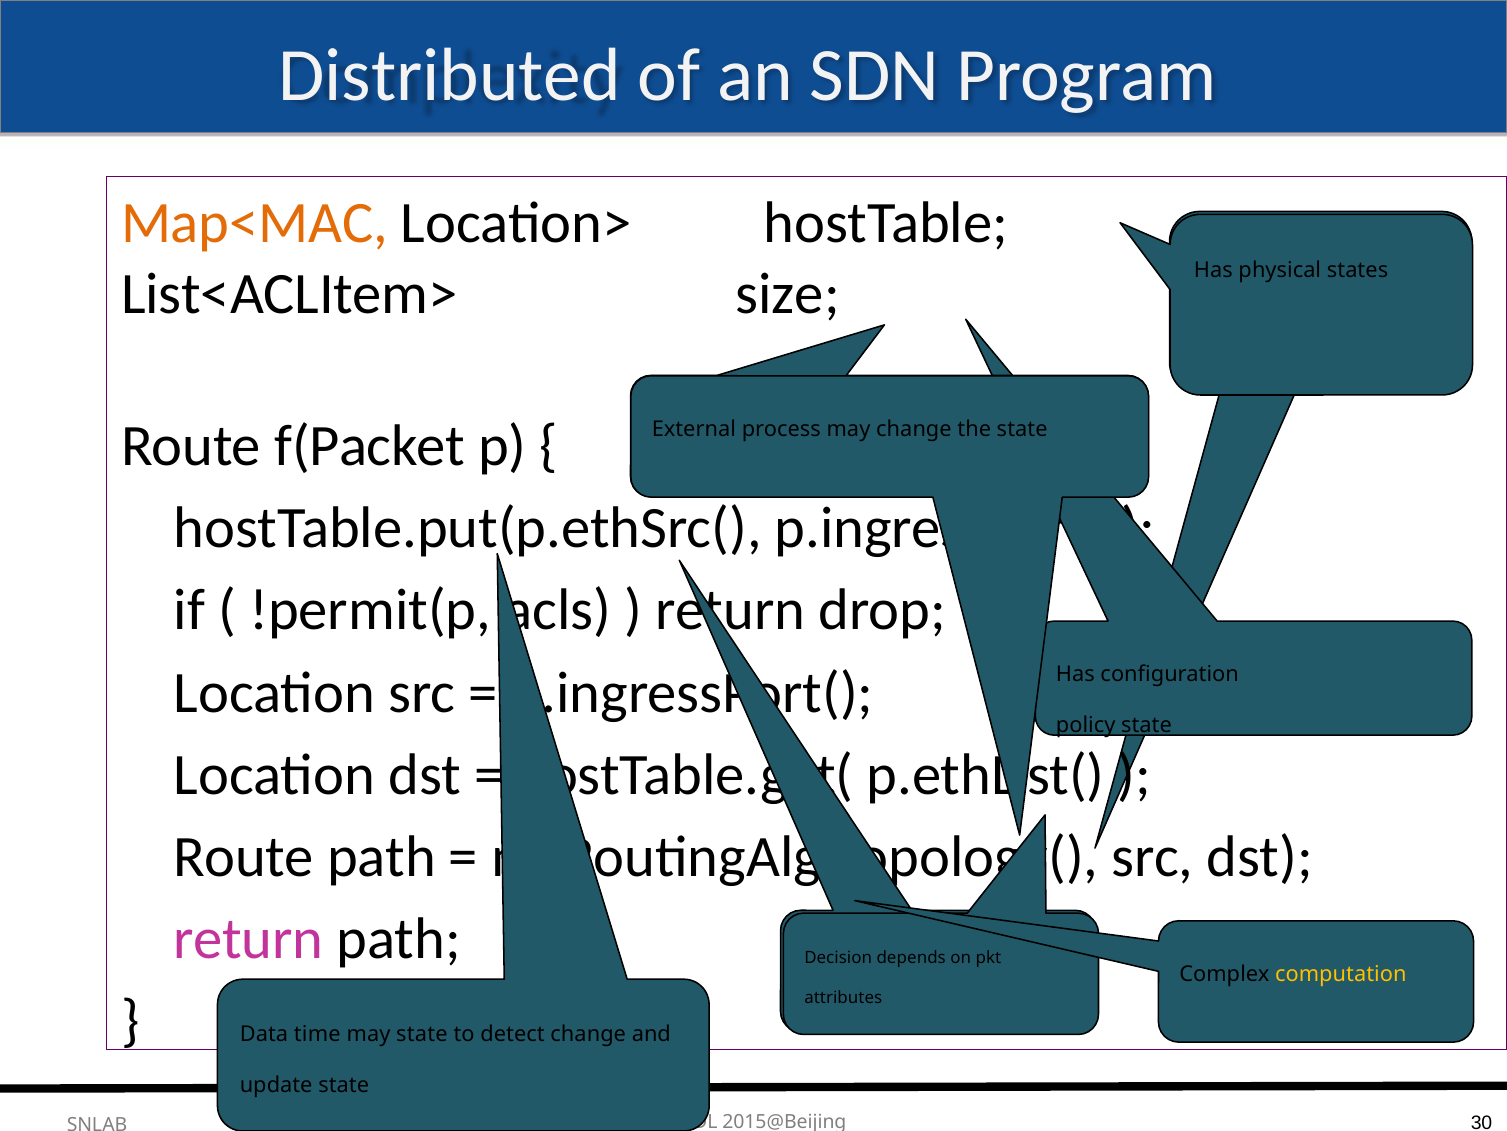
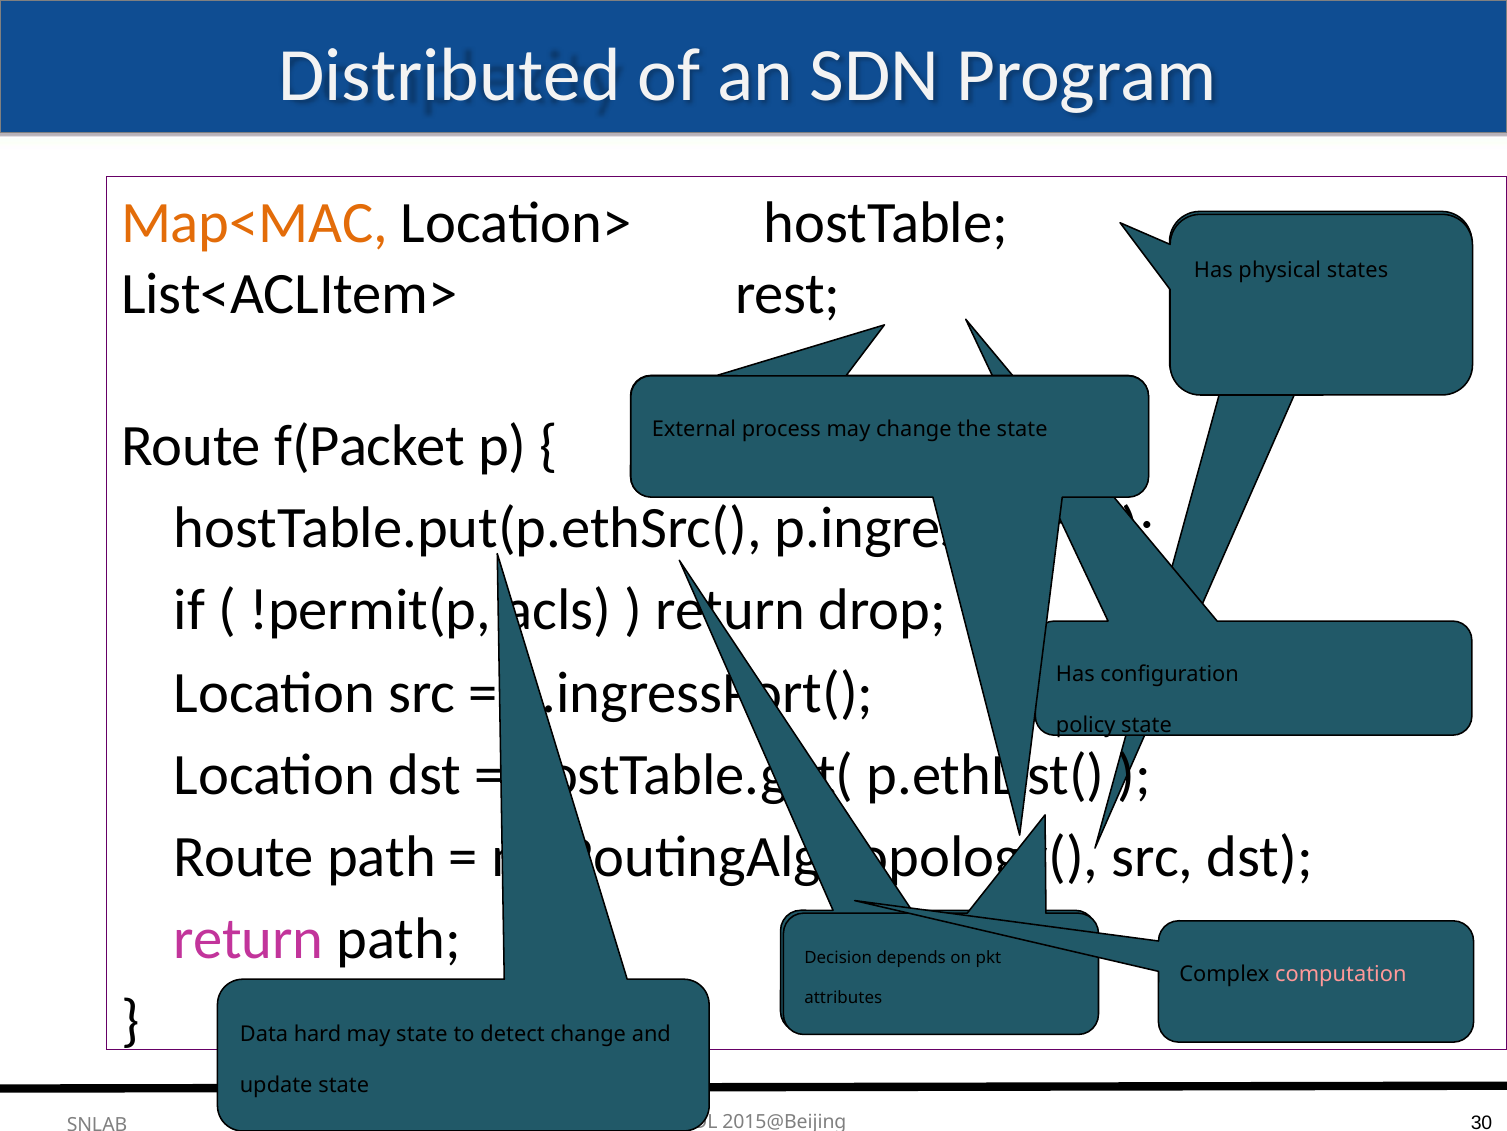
size: size -> rest (788, 293)
computation colour: yellow -> pink (1341, 974)
time: time -> hard (317, 1033)
